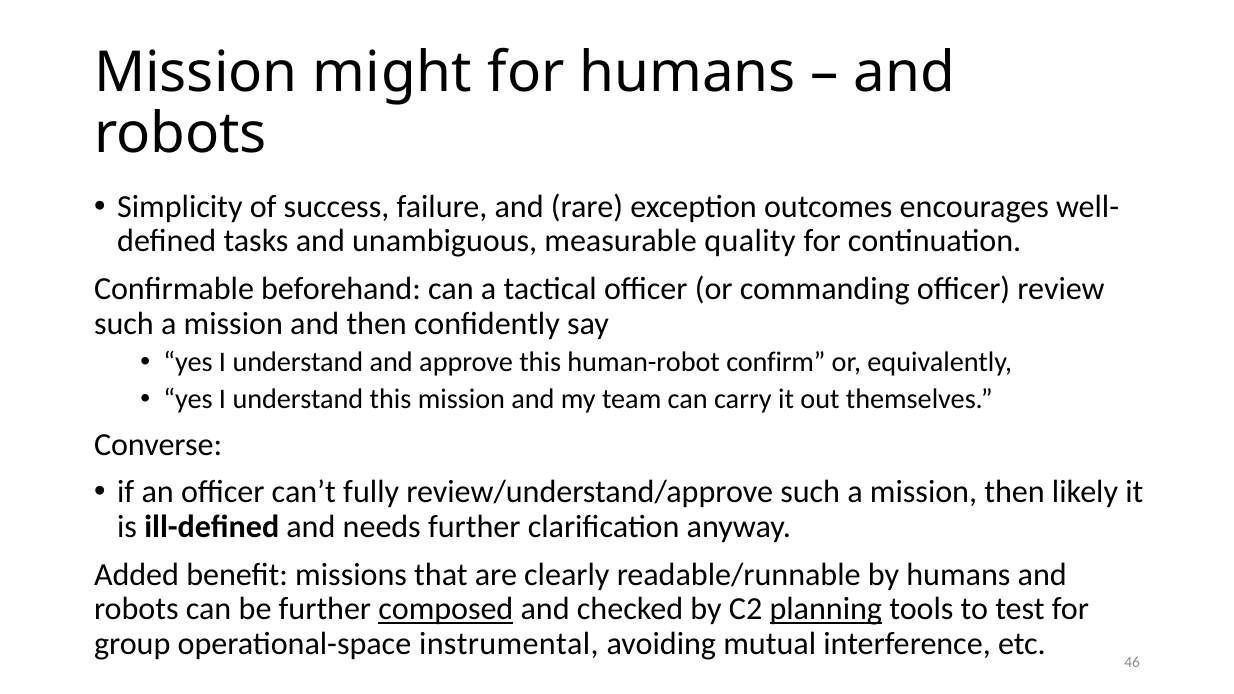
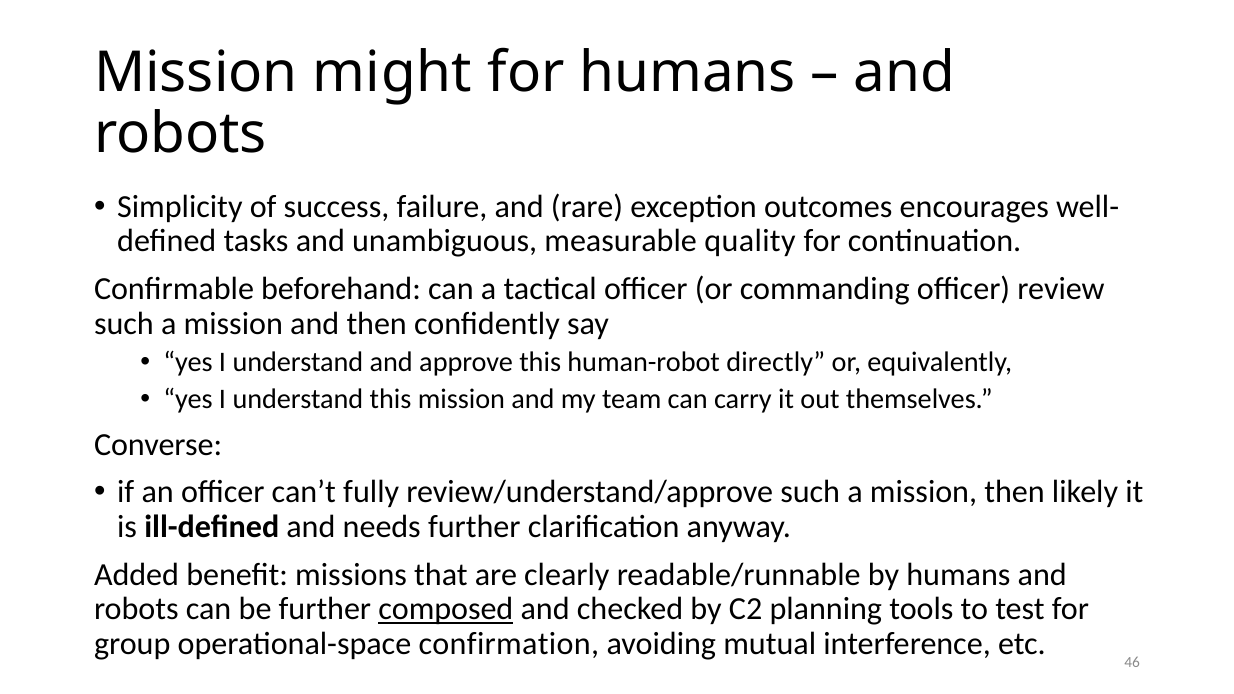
confirm: confirm -> directly (776, 363)
planning underline: present -> none (826, 609)
instrumental: instrumental -> confirmation (509, 644)
